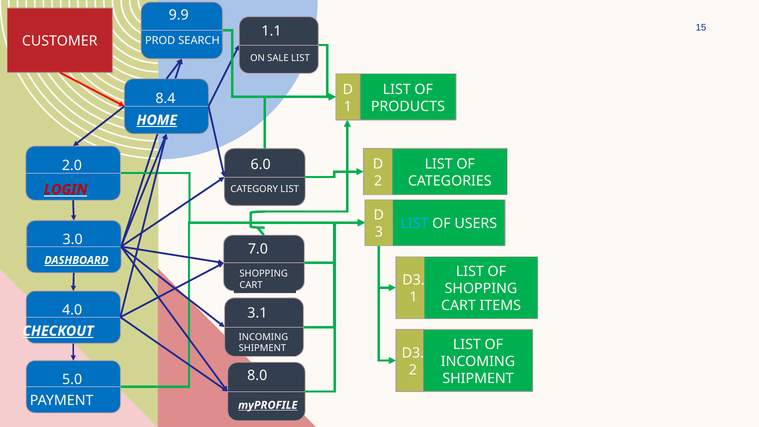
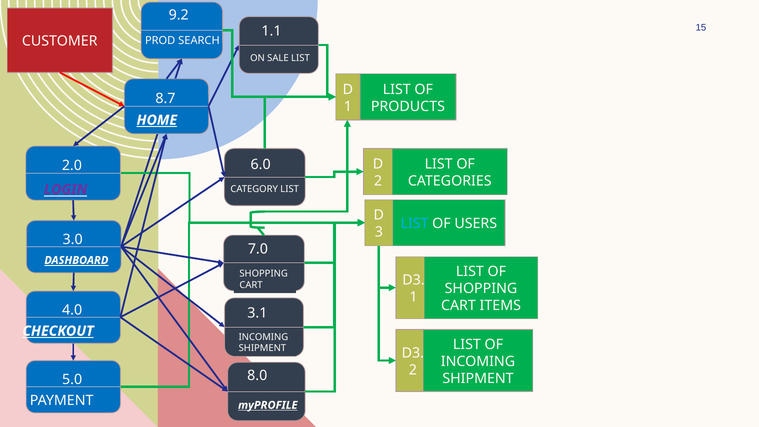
9.9: 9.9 -> 9.2 (179, 15)
8.4: 8.4 -> 8.7 (165, 98)
LOGIN colour: red -> purple (66, 190)
